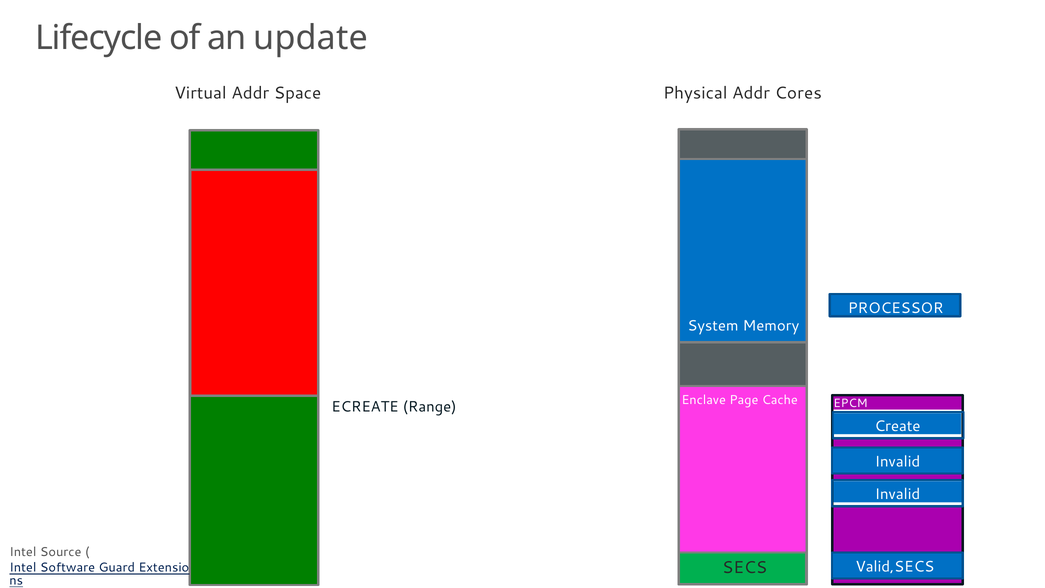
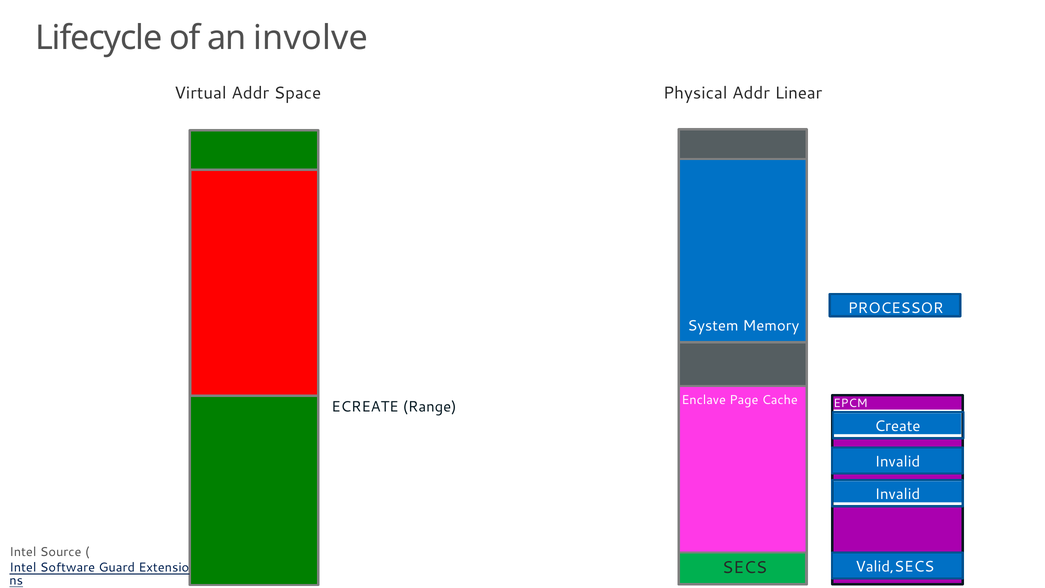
update: update -> involve (311, 38)
Cores: Cores -> Linear (798, 93)
